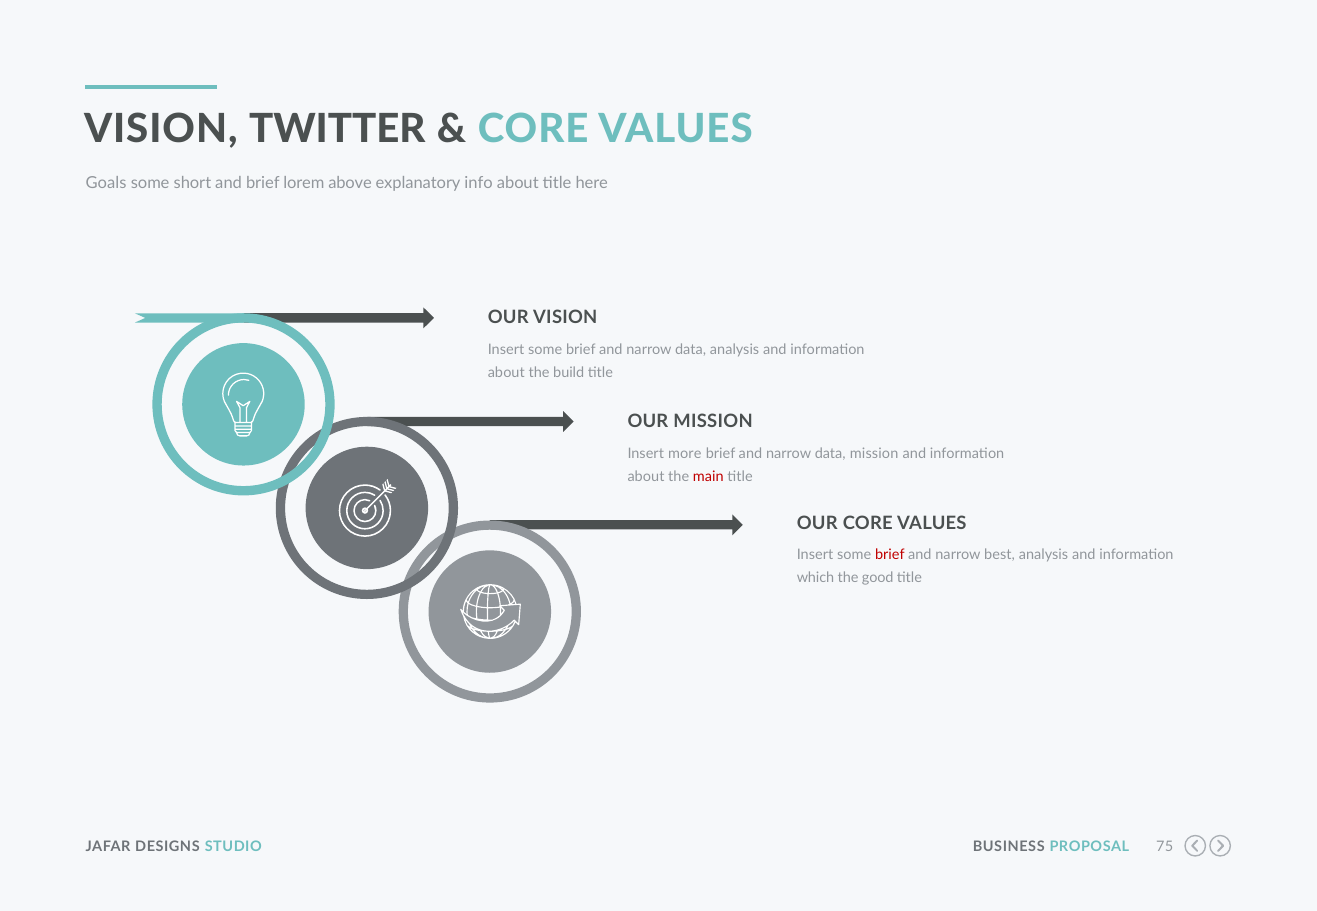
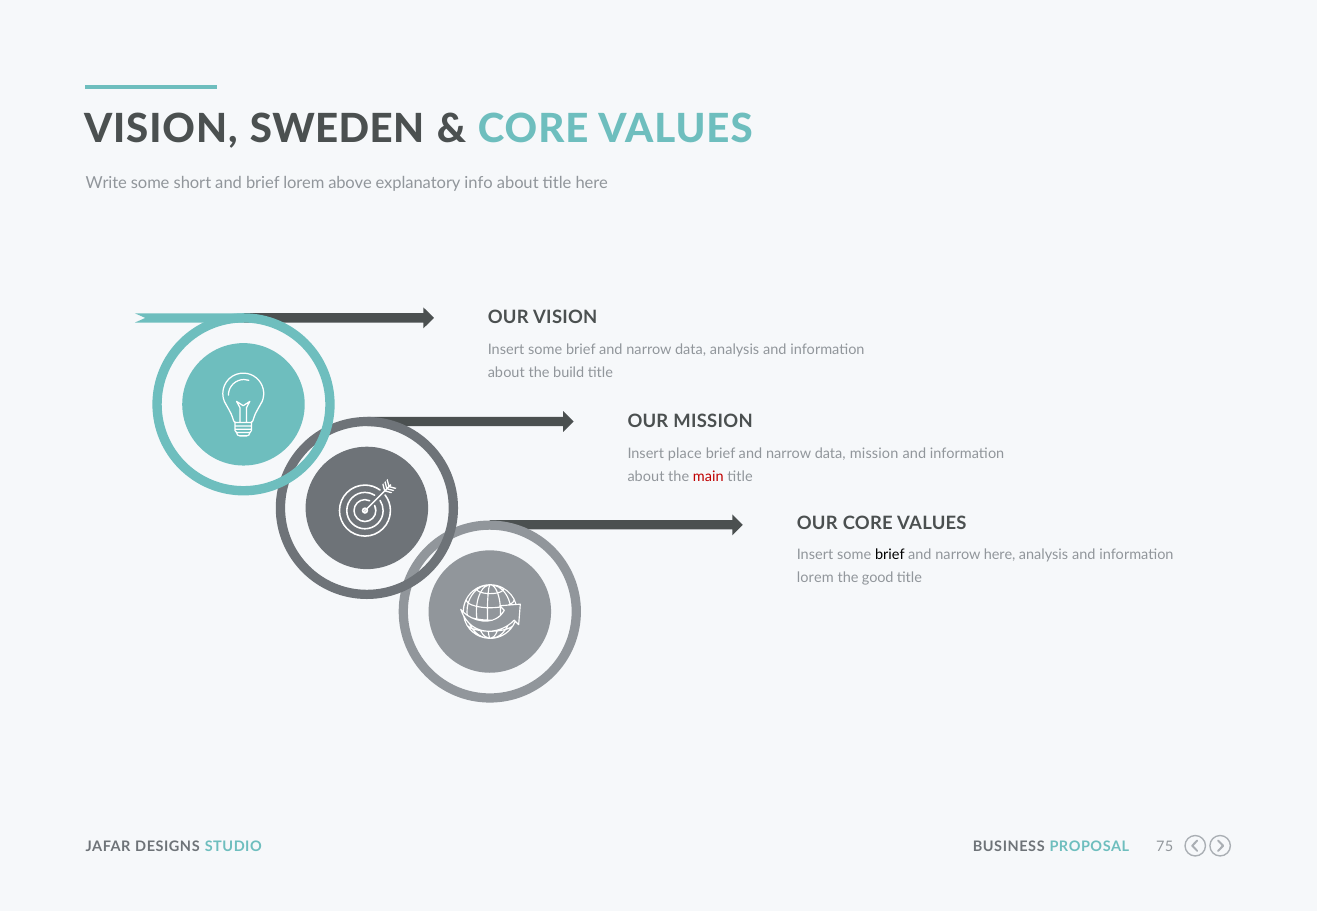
TWITTER: TWITTER -> SWEDEN (337, 129)
Goals: Goals -> Write (106, 183)
more: more -> place (685, 454)
brief colour: red -> black (890, 556)
narrow best: best -> here (1000, 556)
which: which -> lorem (815, 578)
